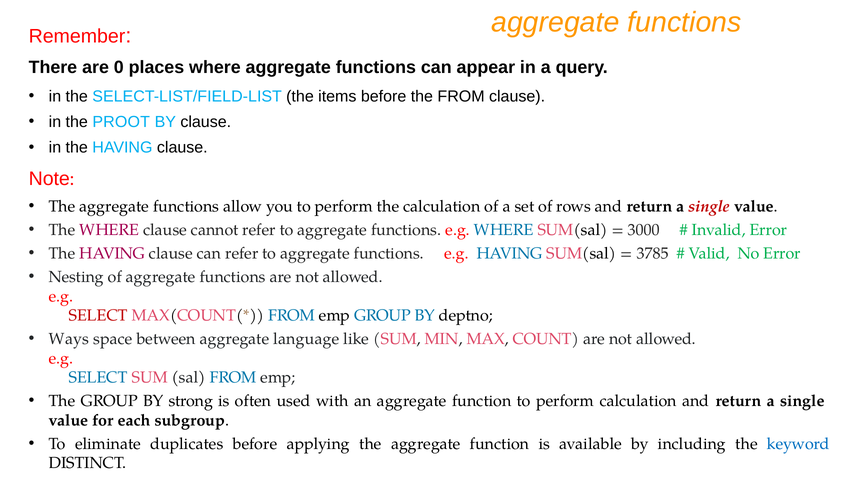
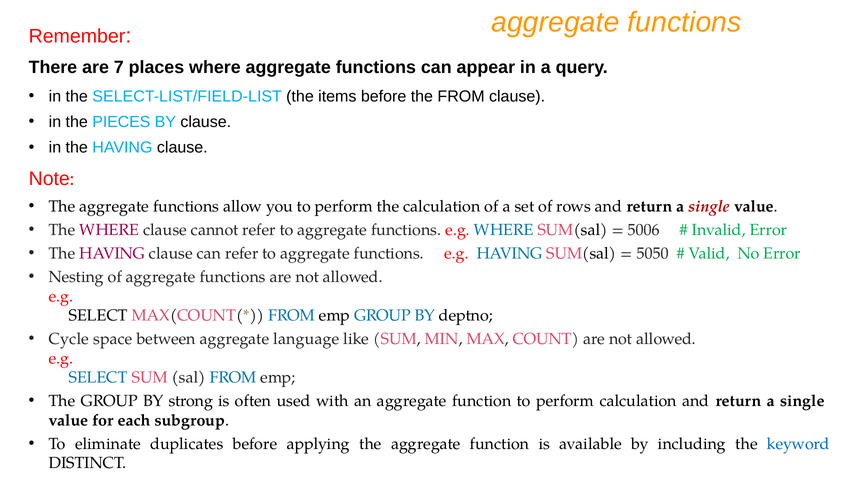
0: 0 -> 7 (119, 68)
PROOT: PROOT -> PIECES (121, 122)
3000: 3000 -> 5006 (644, 230)
3785: 3785 -> 5050 (653, 254)
SELECT colour: red -> black (98, 315)
Ways: Ways -> Cycle (69, 339)
